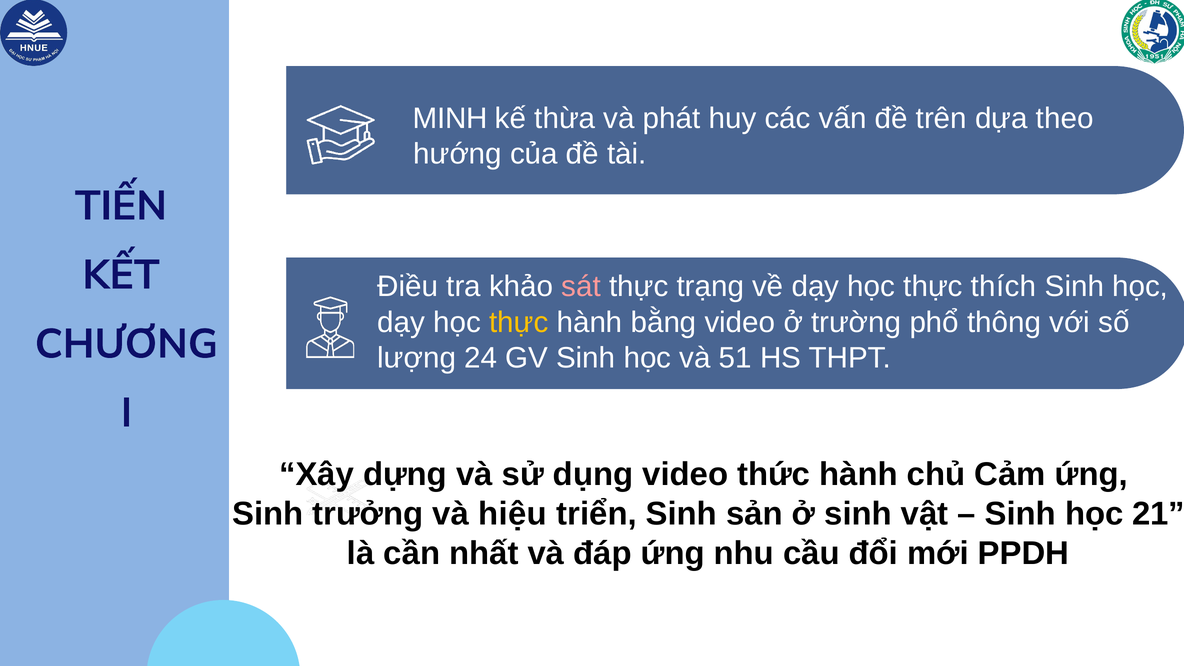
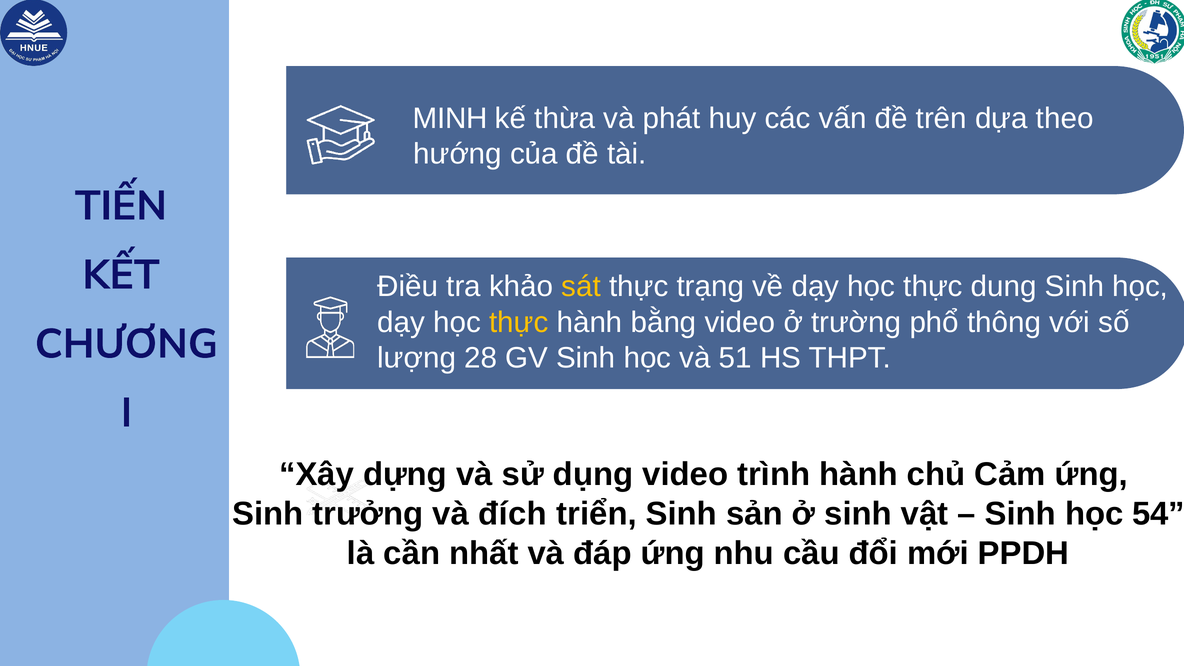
sát colour: pink -> yellow (581, 287)
thích: thích -> dung (1004, 287)
24: 24 -> 28 (481, 358)
thức: thức -> trình (774, 474)
hiệu: hiệu -> đích (513, 514)
21: 21 -> 54 (1158, 514)
